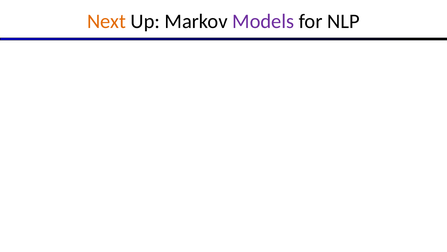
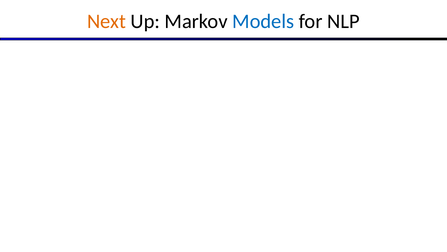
Models colour: purple -> blue (263, 21)
